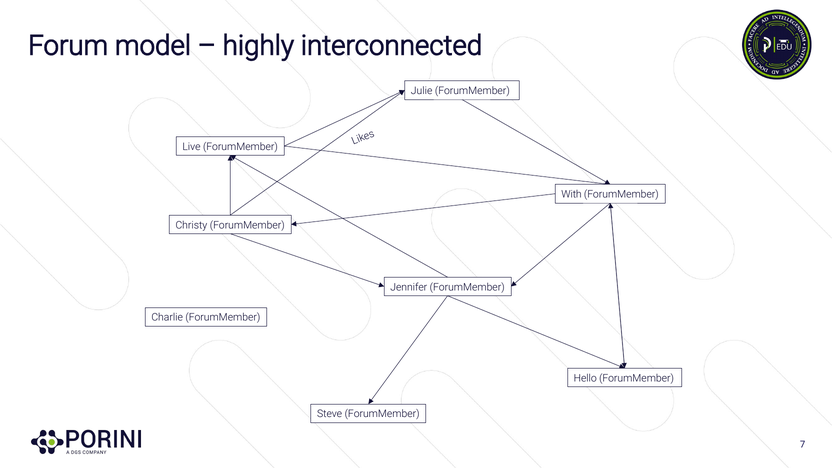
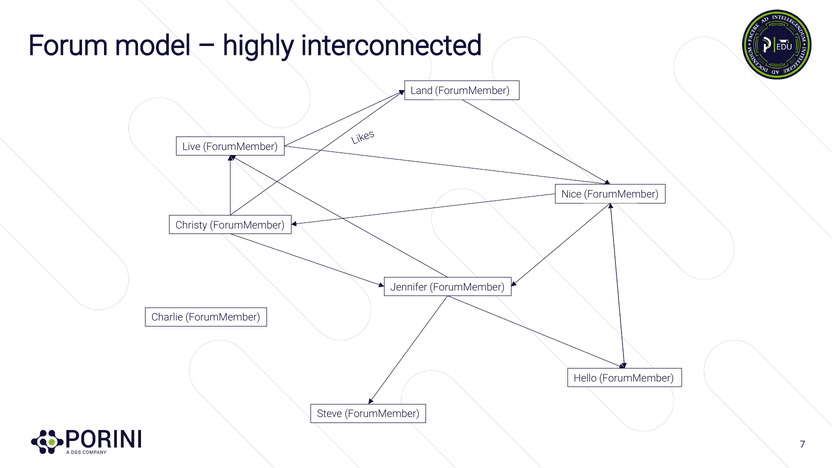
Julie: Julie -> Land (422, 91)
With: With -> Nice (572, 194)
